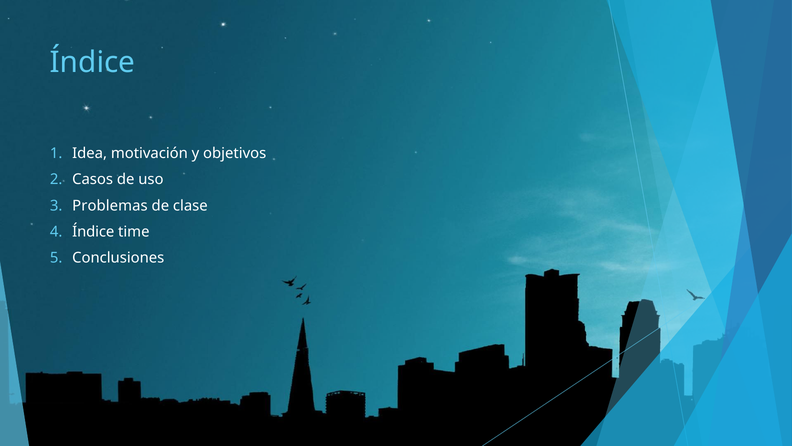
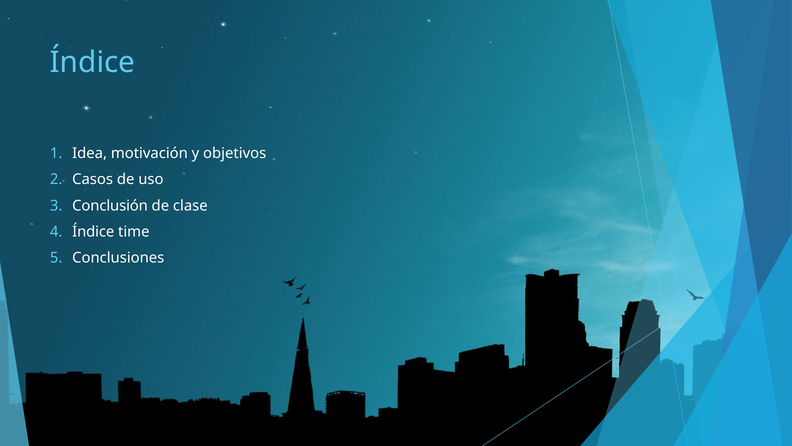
Problemas: Problemas -> Conclusión (110, 205)
